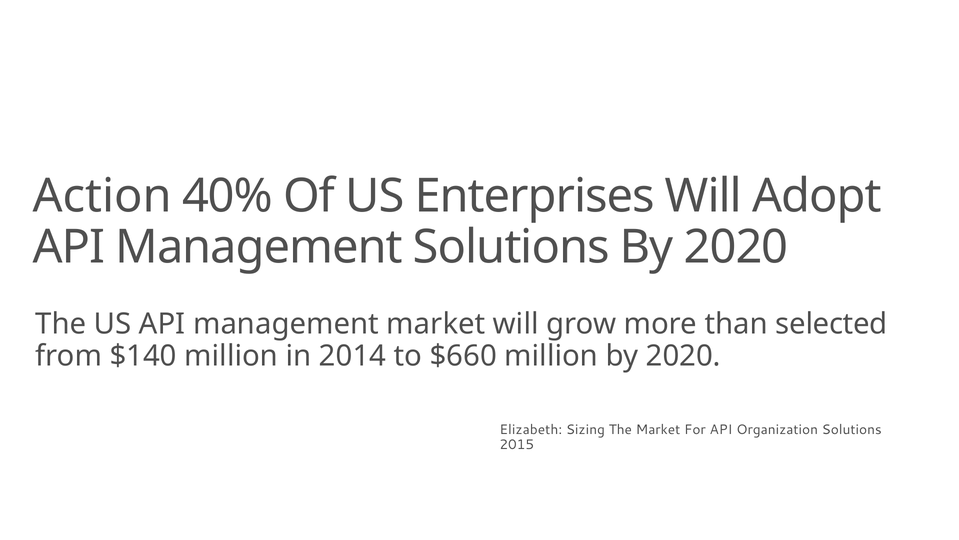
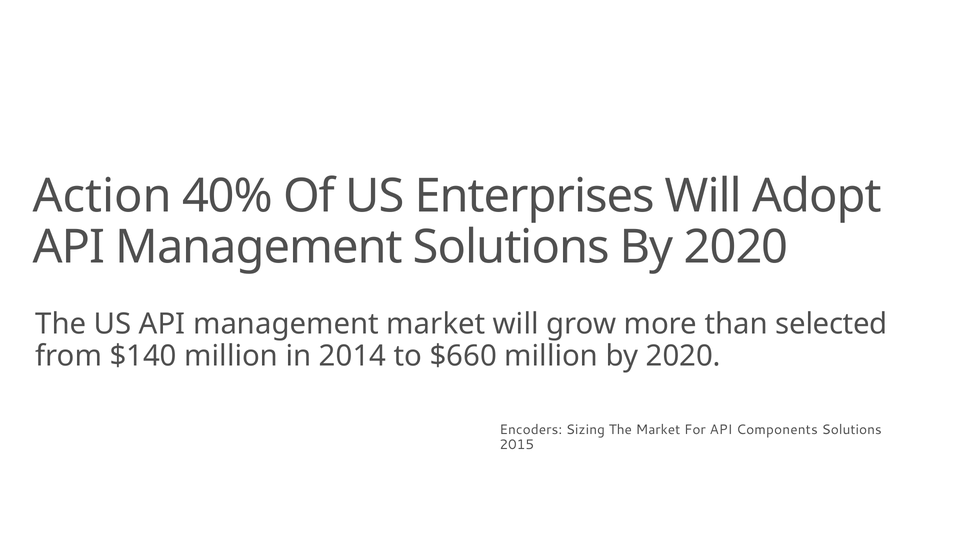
Elizabeth: Elizabeth -> Encoders (531, 429)
Organization: Organization -> Components (777, 429)
